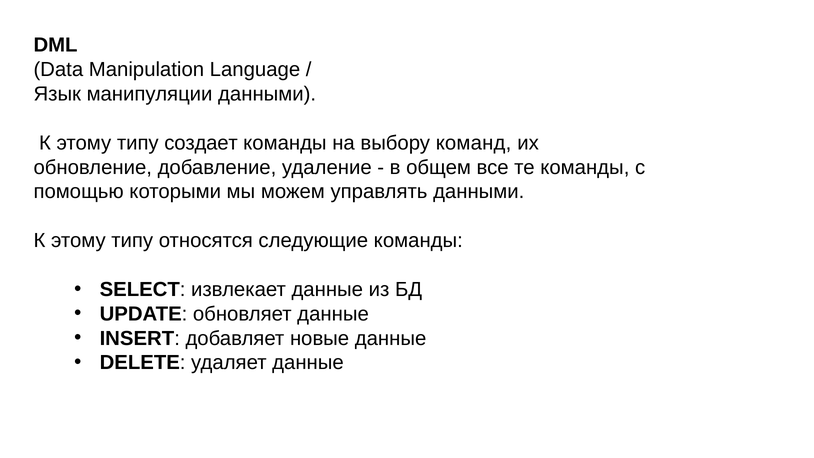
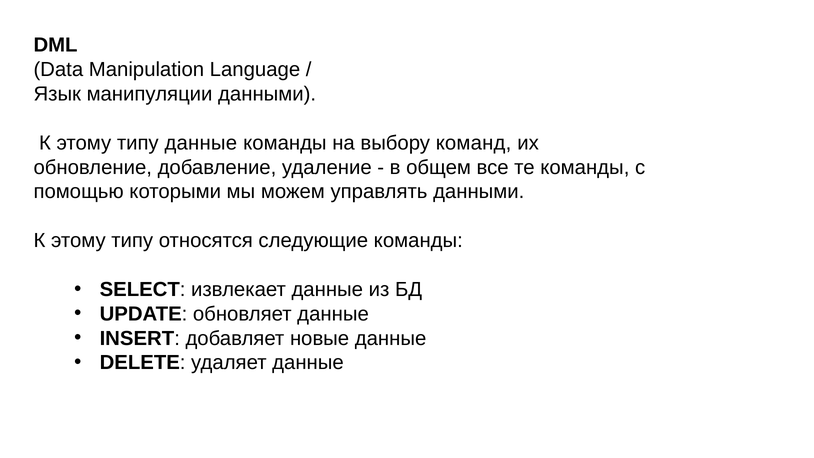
типу создает: создает -> данные (201, 143)
